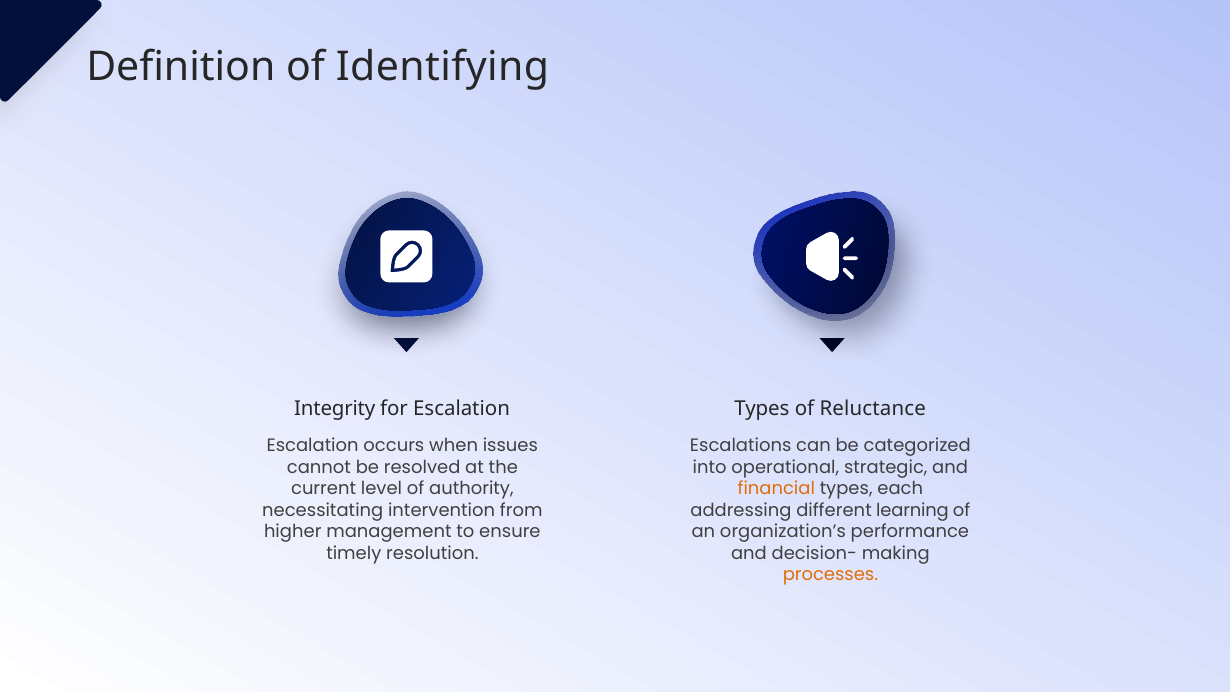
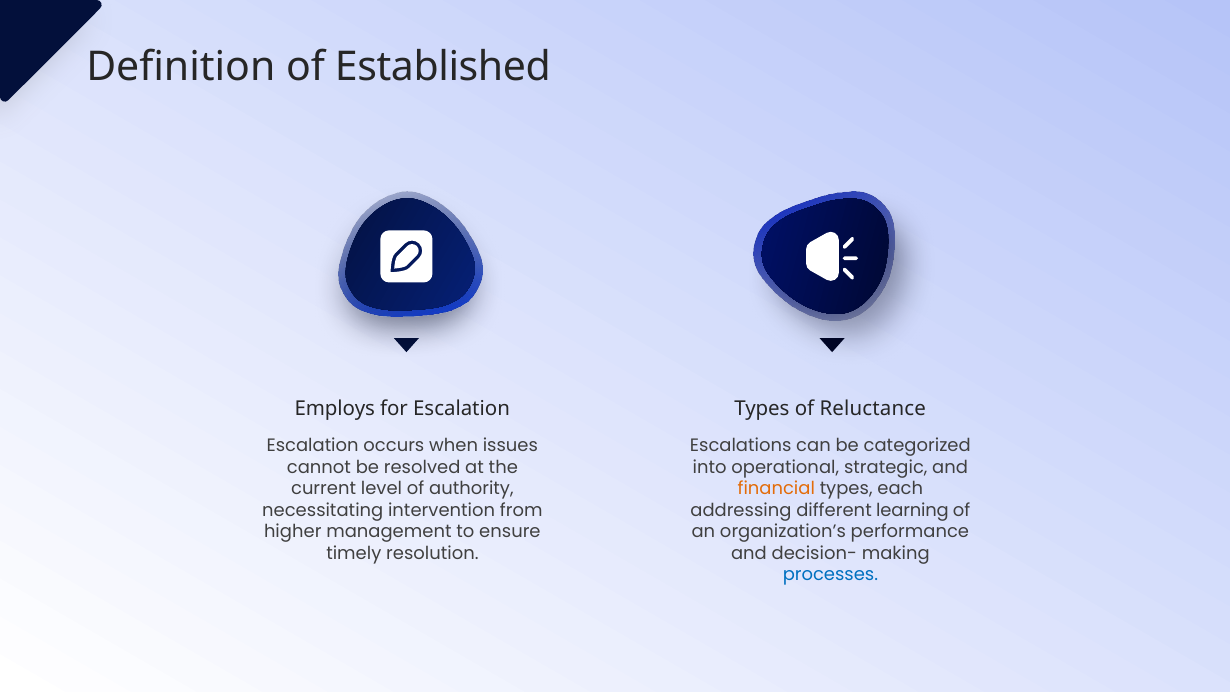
Identifying: Identifying -> Established (443, 67)
Integrity: Integrity -> Employs (335, 409)
processes colour: orange -> blue (830, 575)
